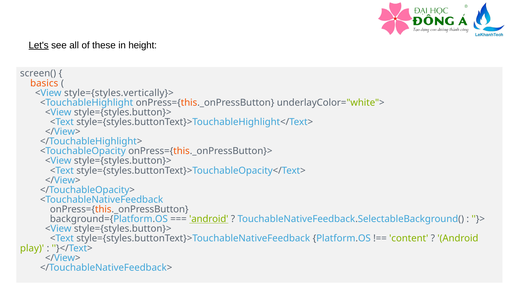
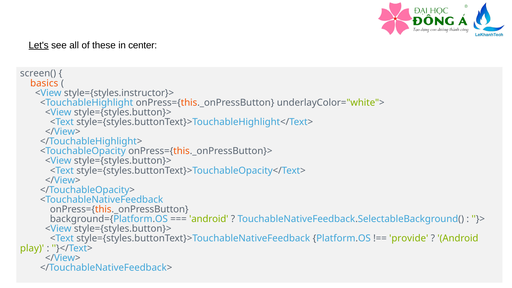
height: height -> center (143, 45)
style={styles.vertically}>: style={styles.vertically}> -> style={styles.instructor}> (119, 93)
android underline: present -> none (209, 219)
content: content -> provide (409, 238)
